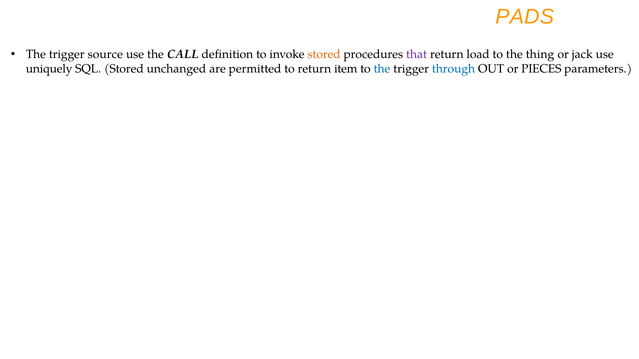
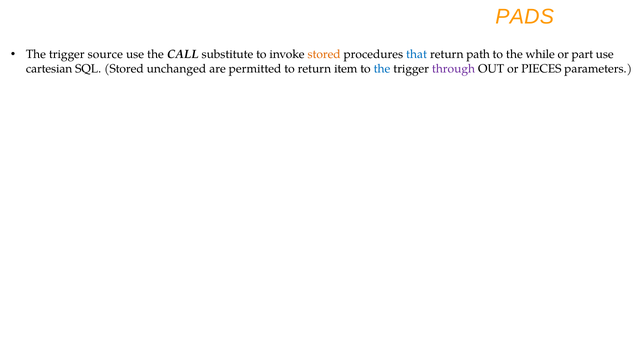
definition: definition -> substitute (227, 54)
that colour: purple -> blue (417, 54)
load: load -> path (478, 54)
thing: thing -> while (540, 54)
jack: jack -> part (582, 54)
uniquely: uniquely -> cartesian (49, 69)
through colour: blue -> purple (454, 69)
